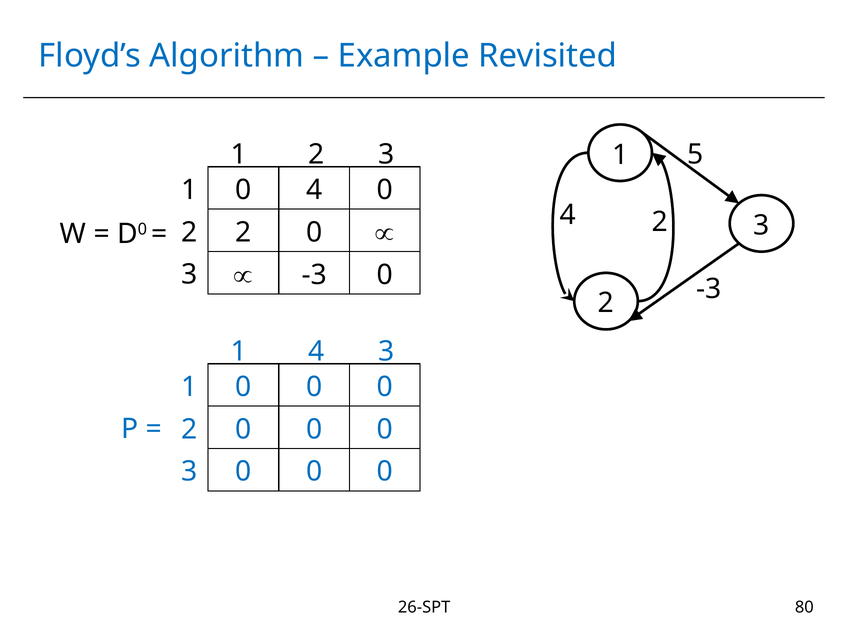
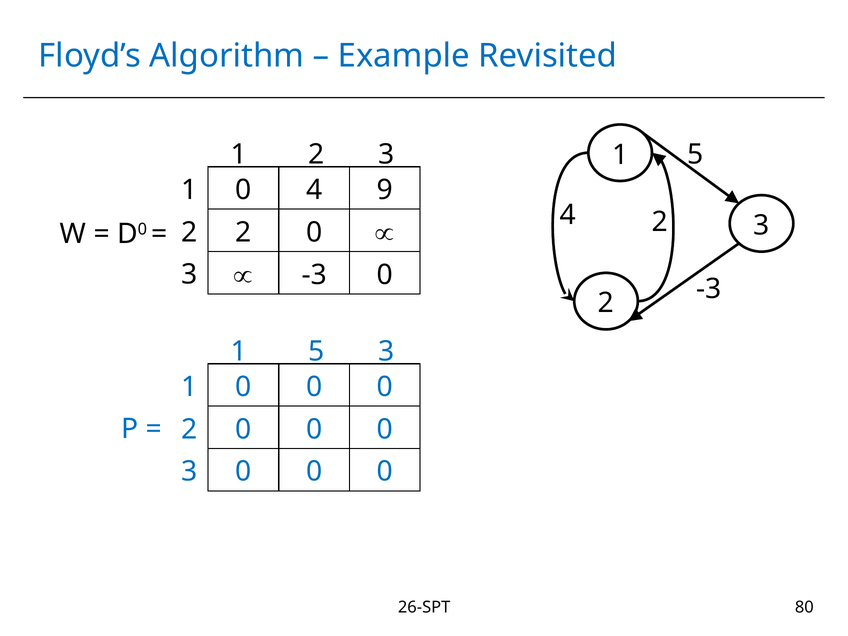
0: 0 -> 9 (385, 190)
1 4: 4 -> 5 (316, 351)
